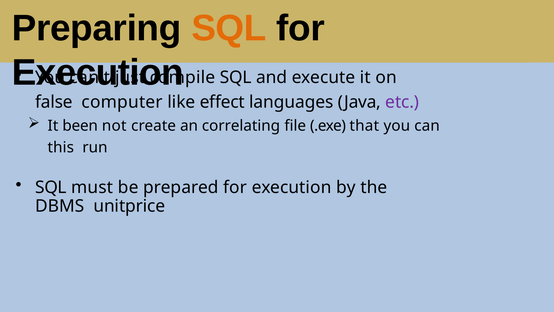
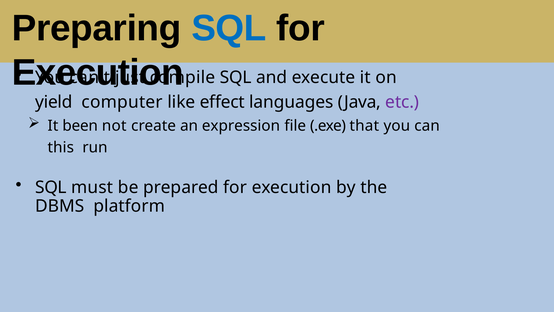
SQL colour: orange -> blue (229, 28)
false: false -> yield (54, 102)
correlating: correlating -> expression (241, 126)
unitprice: unitprice -> platform (129, 206)
